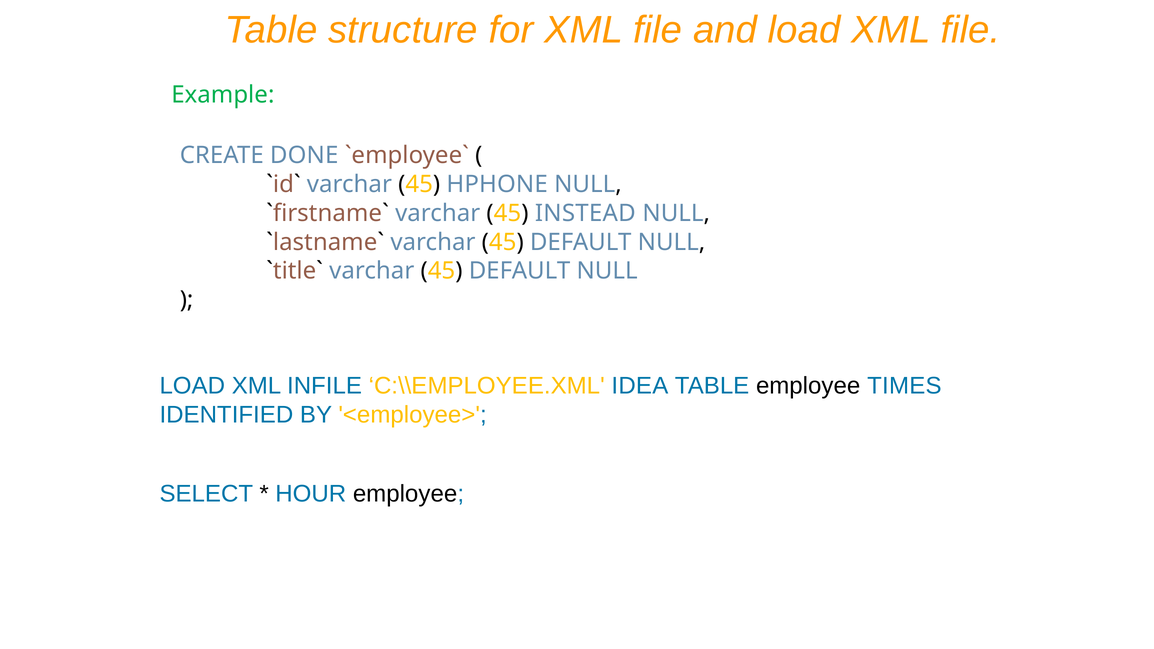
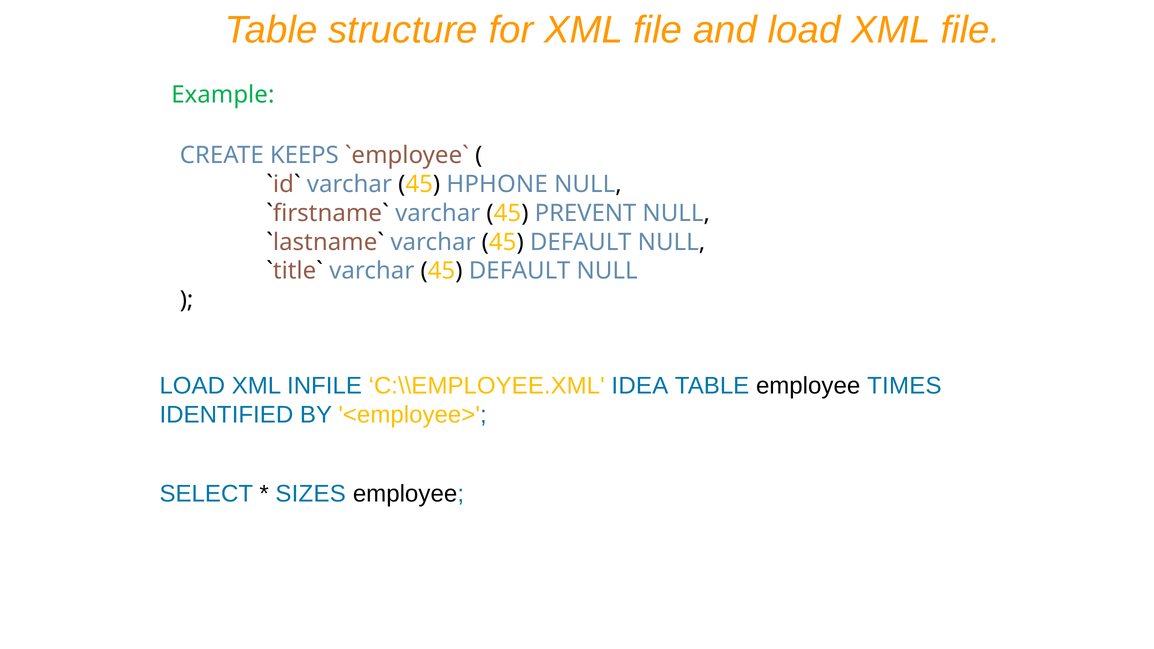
DONE: DONE -> KEEPS (304, 156)
INSTEAD: INSTEAD -> PREVENT (586, 213)
HOUR: HOUR -> SIZES (311, 494)
